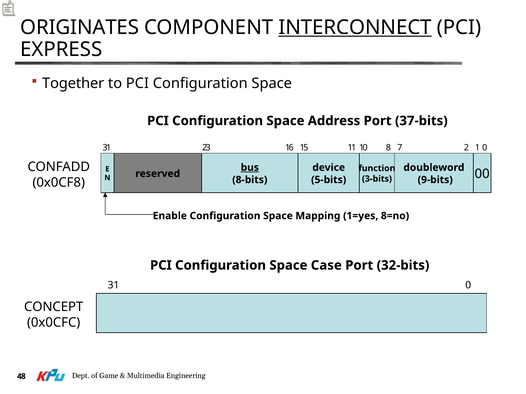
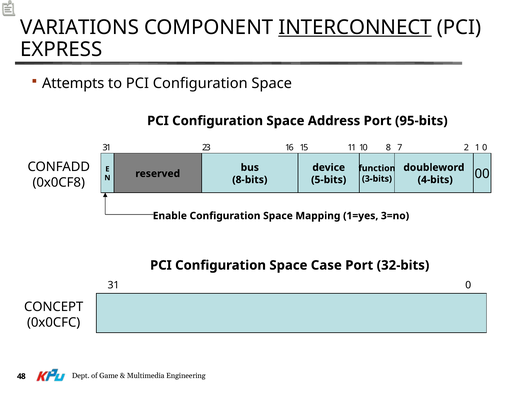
ORIGINATES: ORIGINATES -> VARIATIONS (80, 27)
Together: Together -> Attempts (73, 83)
37-bits: 37-bits -> 95-bits (421, 121)
bus underline: present -> none (250, 168)
9-bits: 9-bits -> 4-bits (435, 180)
8=no: 8=no -> 3=no (395, 216)
